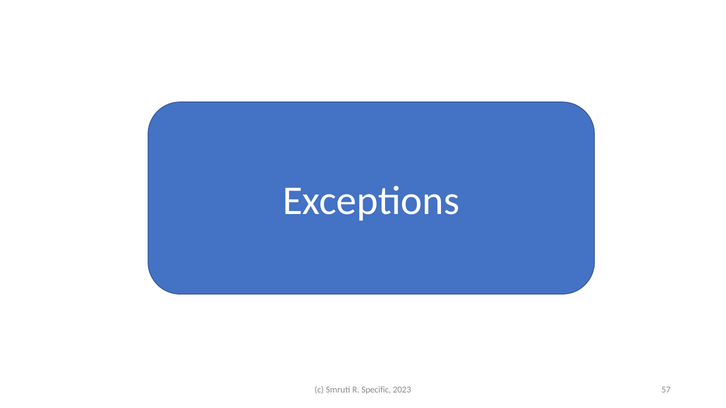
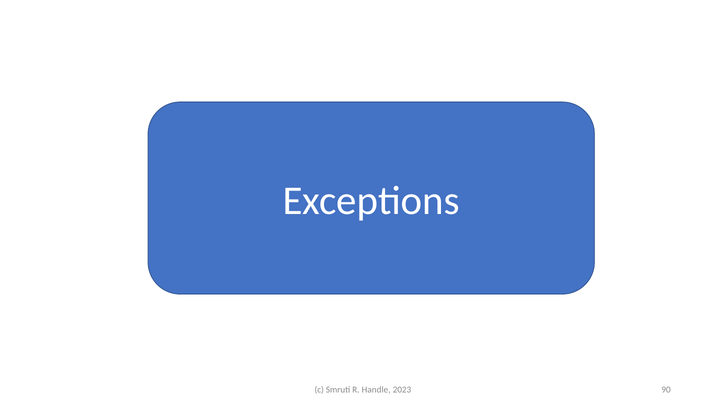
Specific: Specific -> Handle (376, 390)
57: 57 -> 90 (666, 390)
